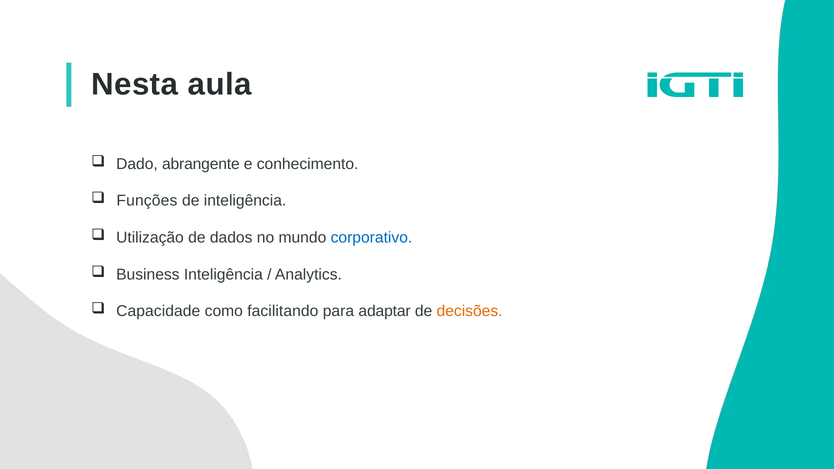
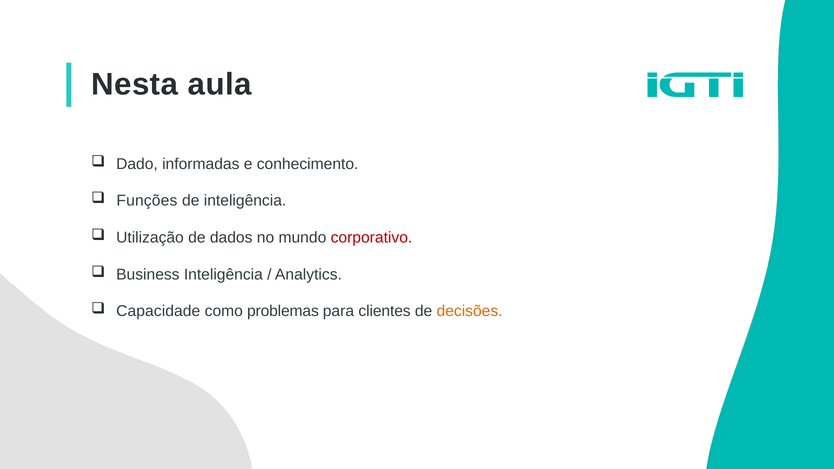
abrangente: abrangente -> informadas (201, 164)
corporativo colour: blue -> red (371, 238)
facilitando: facilitando -> problemas (283, 311)
adaptar: adaptar -> clientes (385, 311)
